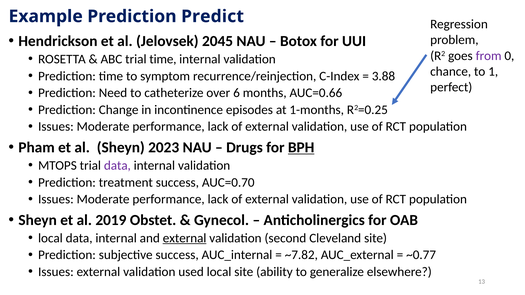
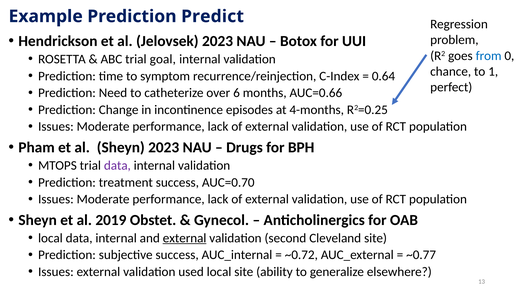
Jelovsek 2045: 2045 -> 2023 (218, 41)
from colour: purple -> blue (489, 56)
trial time: time -> goal (163, 59)
3.88: 3.88 -> 0.64 (383, 76)
1-months: 1-months -> 4-months (317, 110)
BPH underline: present -> none (301, 148)
~7.82: ~7.82 -> ~0.72 (301, 255)
